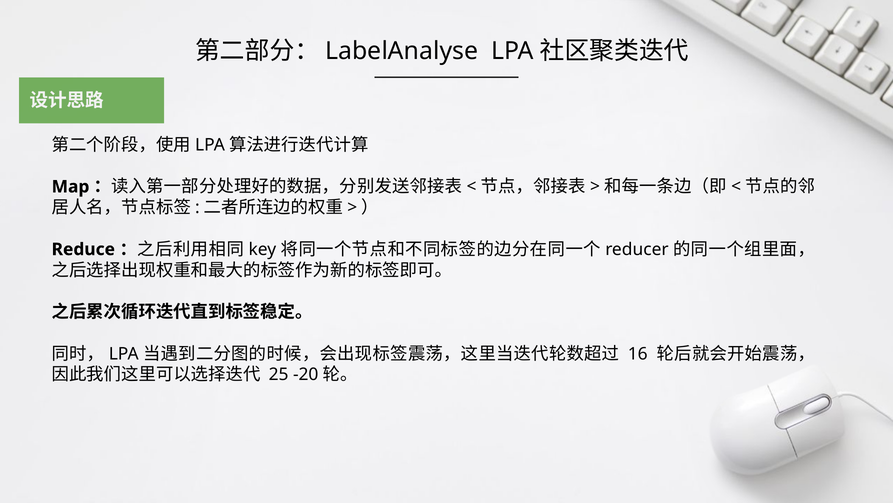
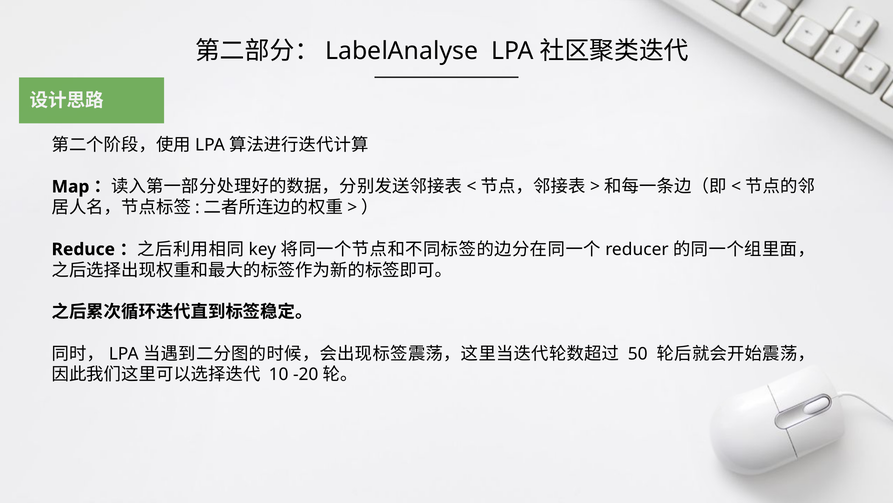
16: 16 -> 50 (638, 353)
25: 25 -> 10 (279, 374)
